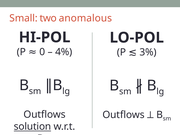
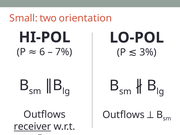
anomalous: anomalous -> orientation (85, 18)
0: 0 -> 6 (42, 52)
4%: 4% -> 7% (64, 52)
solution: solution -> receiver (32, 126)
